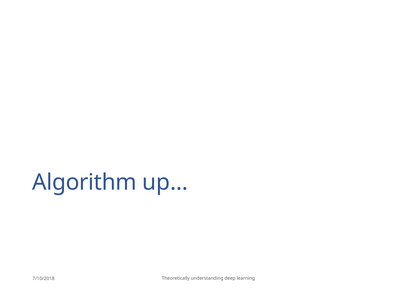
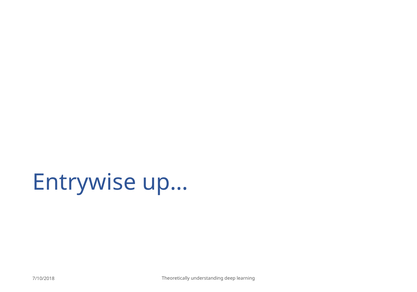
Algorithm: Algorithm -> Entrywise (84, 182)
